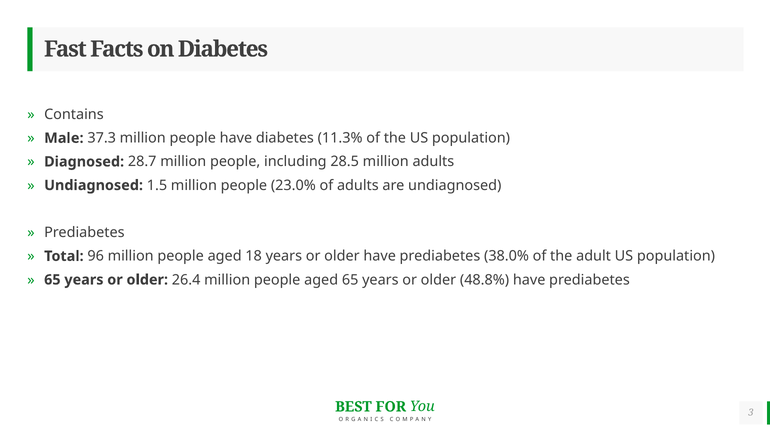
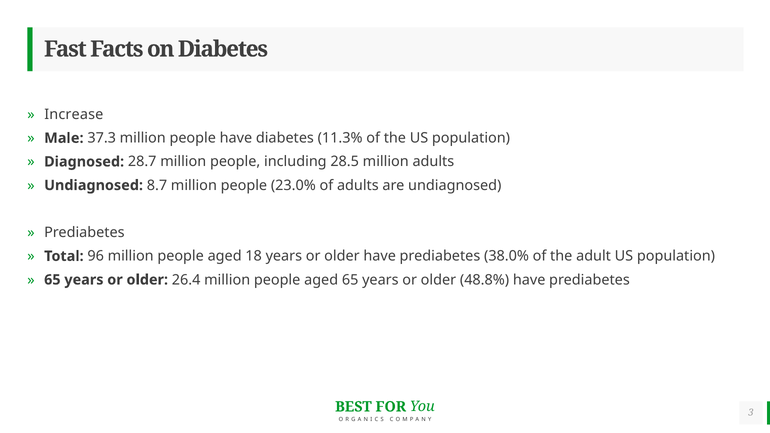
Contains: Contains -> Increase (74, 115)
1.5: 1.5 -> 8.7 (157, 185)
